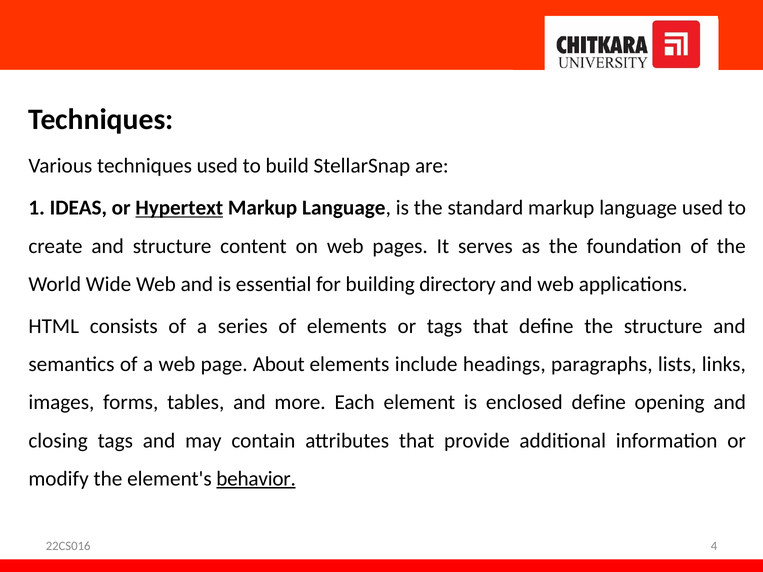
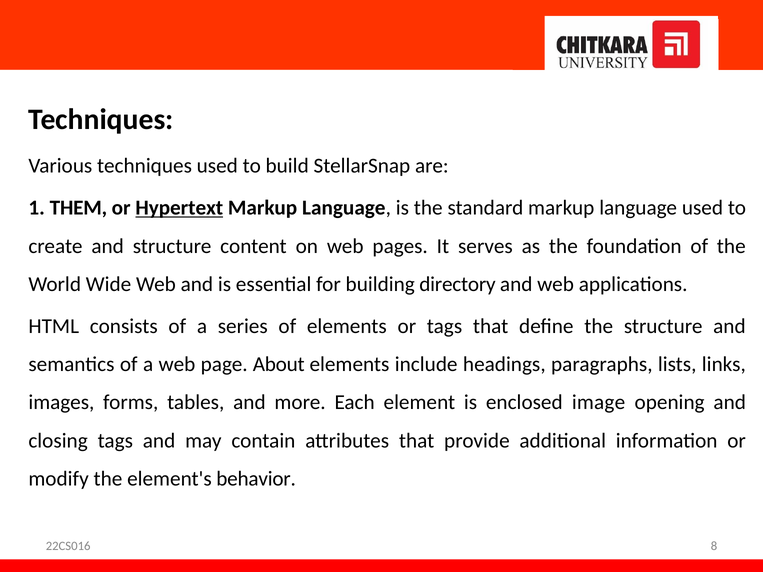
IDEAS: IDEAS -> THEM (78, 208)
enclosed define: define -> image (599, 403)
behavior underline: present -> none (256, 479)
4: 4 -> 8 (714, 546)
